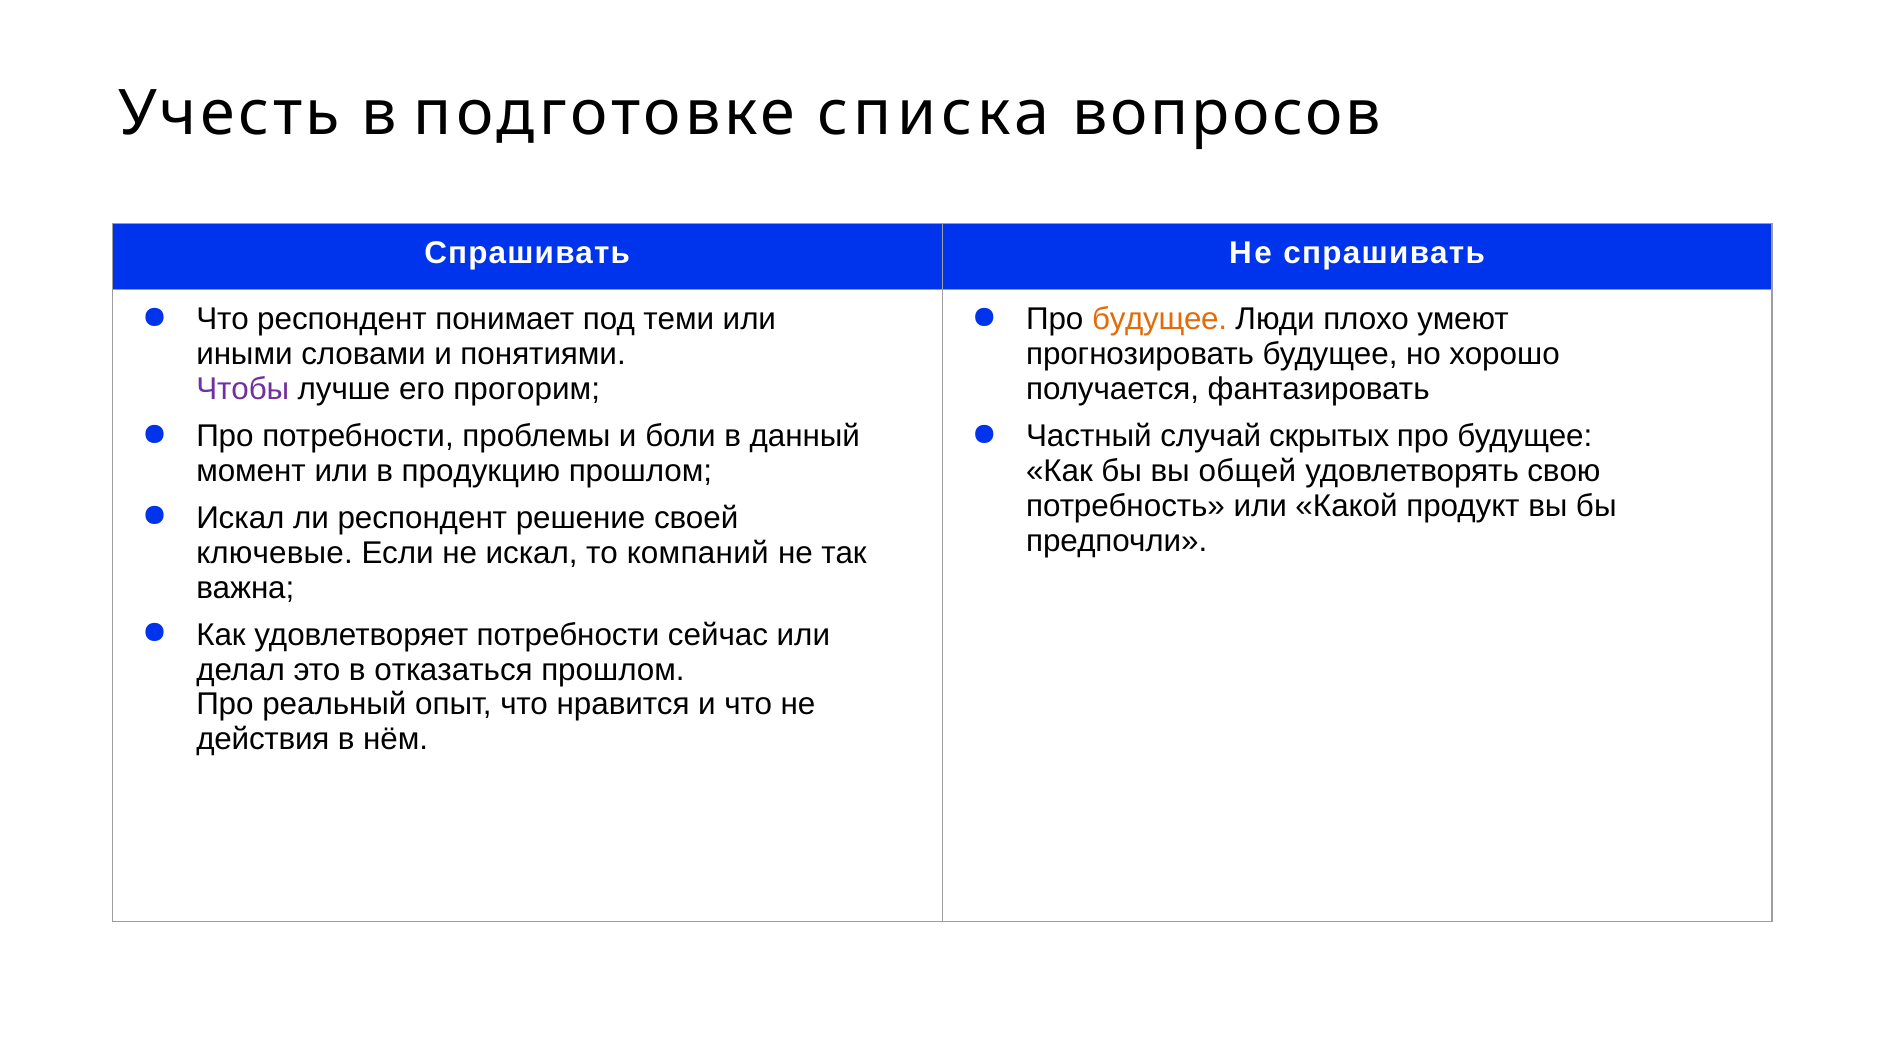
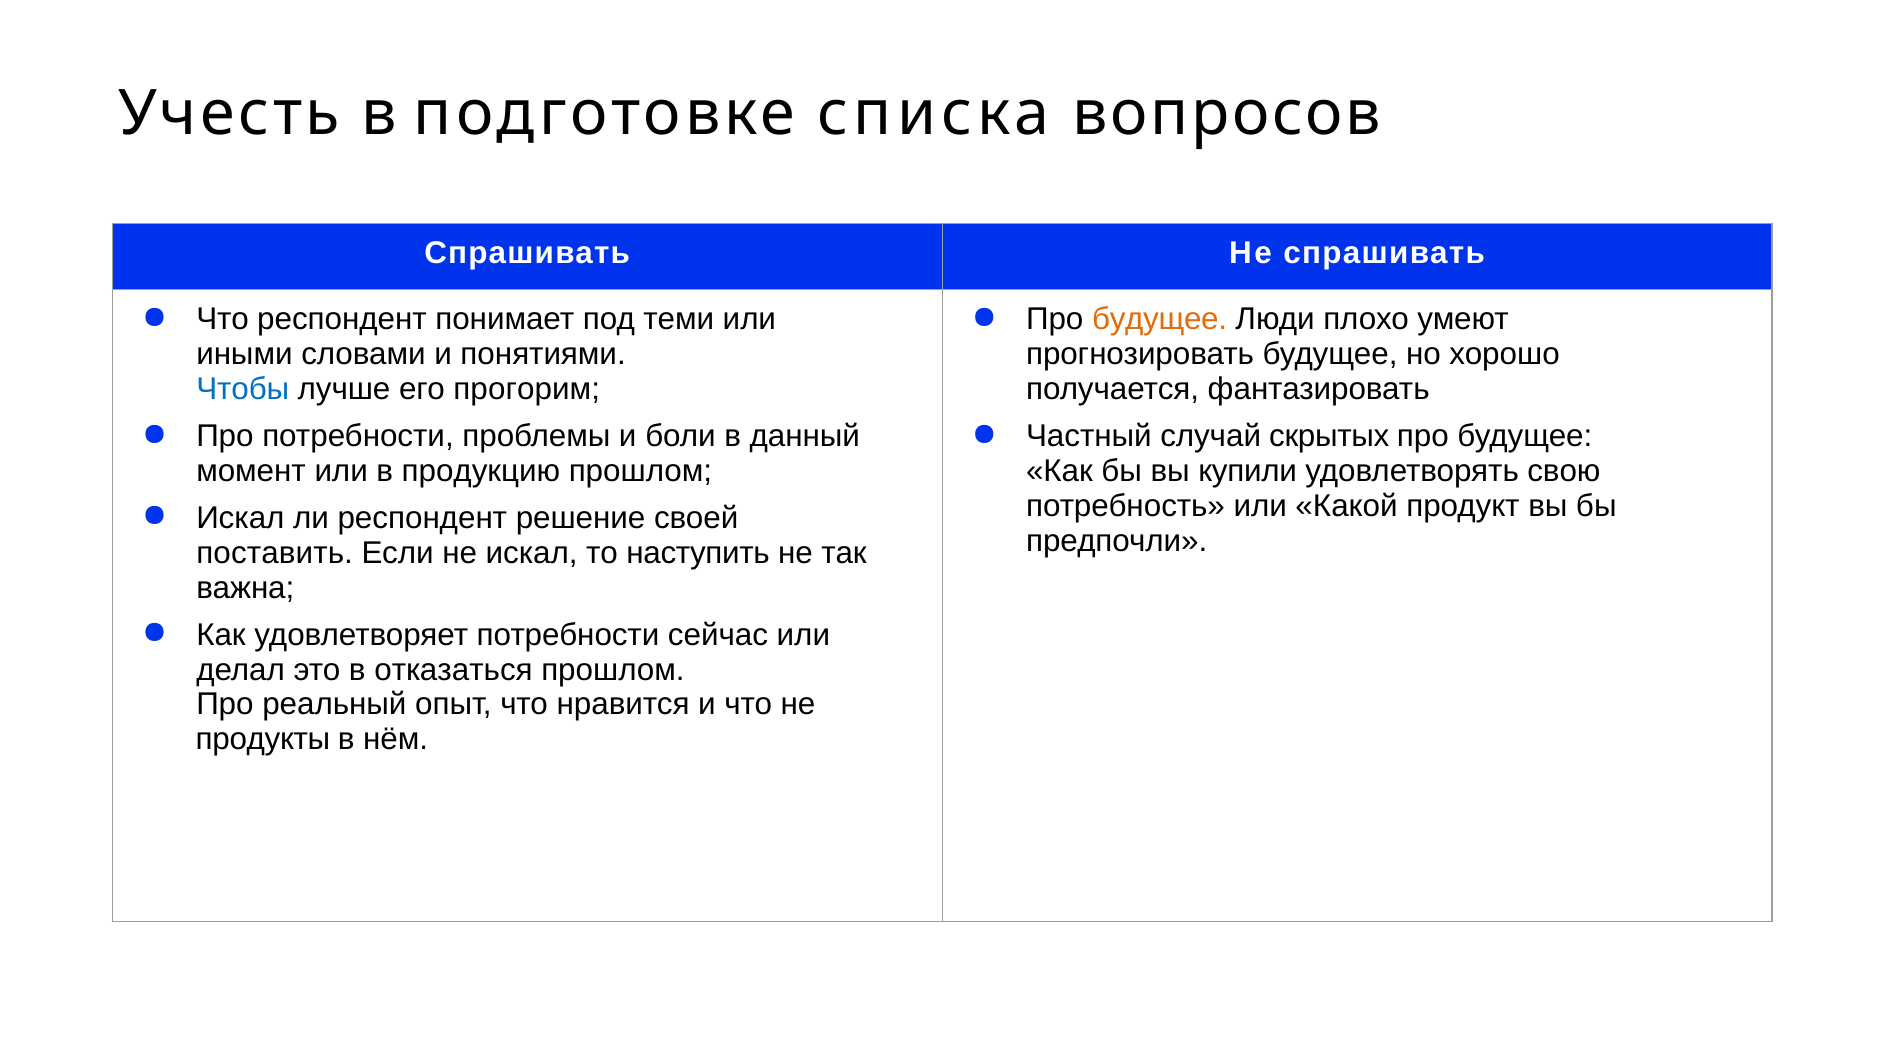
Чтобы colour: purple -> blue (243, 389)
общей: общей -> купили (1248, 471)
ключевые: ключевые -> поставить (275, 553)
компаний: компаний -> наступить (698, 553)
действия: действия -> продукты (263, 739)
